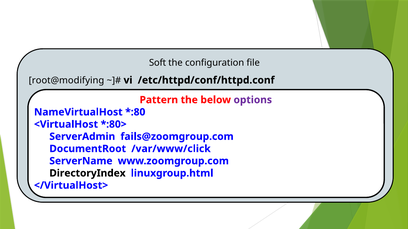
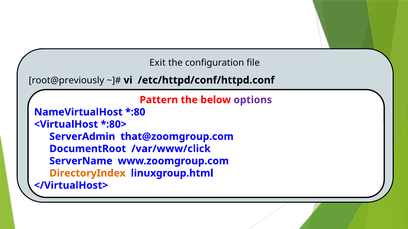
Soft: Soft -> Exit (157, 63)
root@modifying: root@modifying -> root@previously (66, 81)
fails@zoomgroup.com: fails@zoomgroup.com -> that@zoomgroup.com (177, 137)
DirectoryIndex colour: black -> orange (87, 174)
